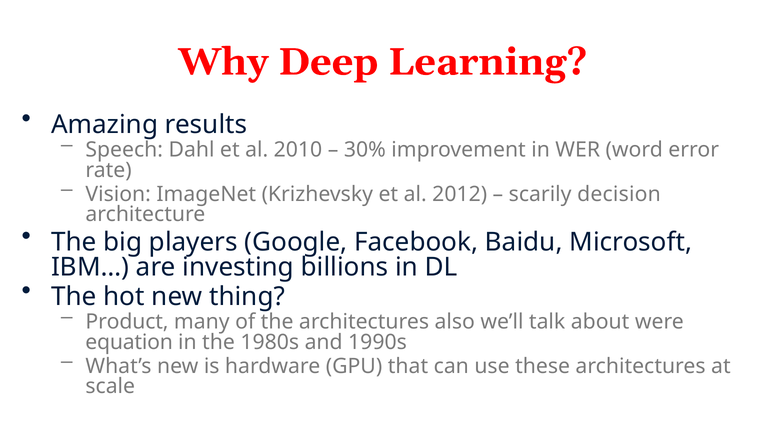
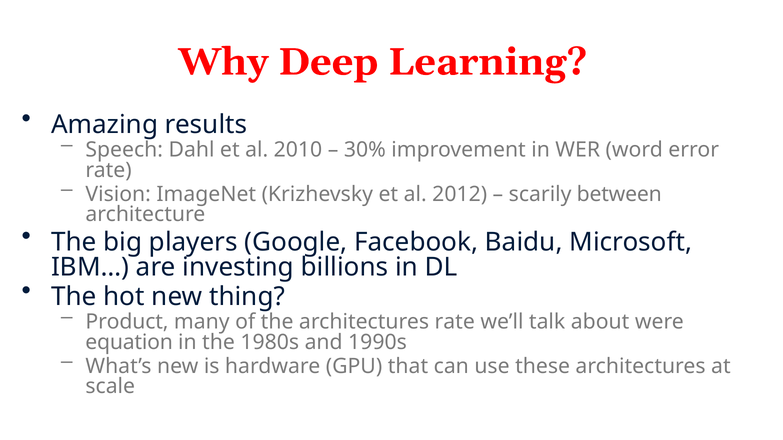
decision: decision -> between (619, 194)
architectures also: also -> rate (455, 322)
